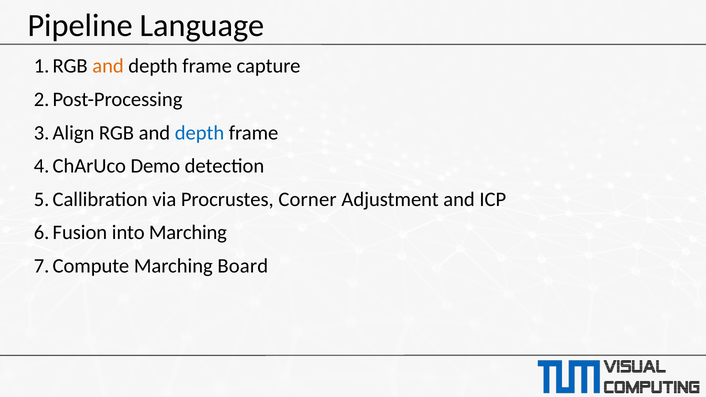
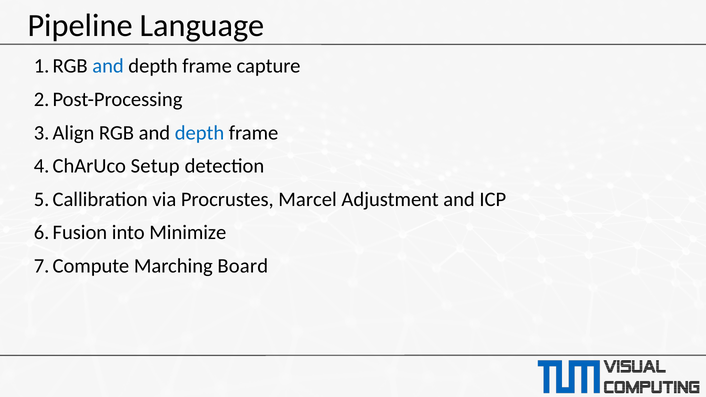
and colour: orange -> blue (108, 66)
Demo: Demo -> Setup (155, 166)
Corner: Corner -> Marcel (308, 199)
into Marching: Marching -> Minimize (188, 233)
